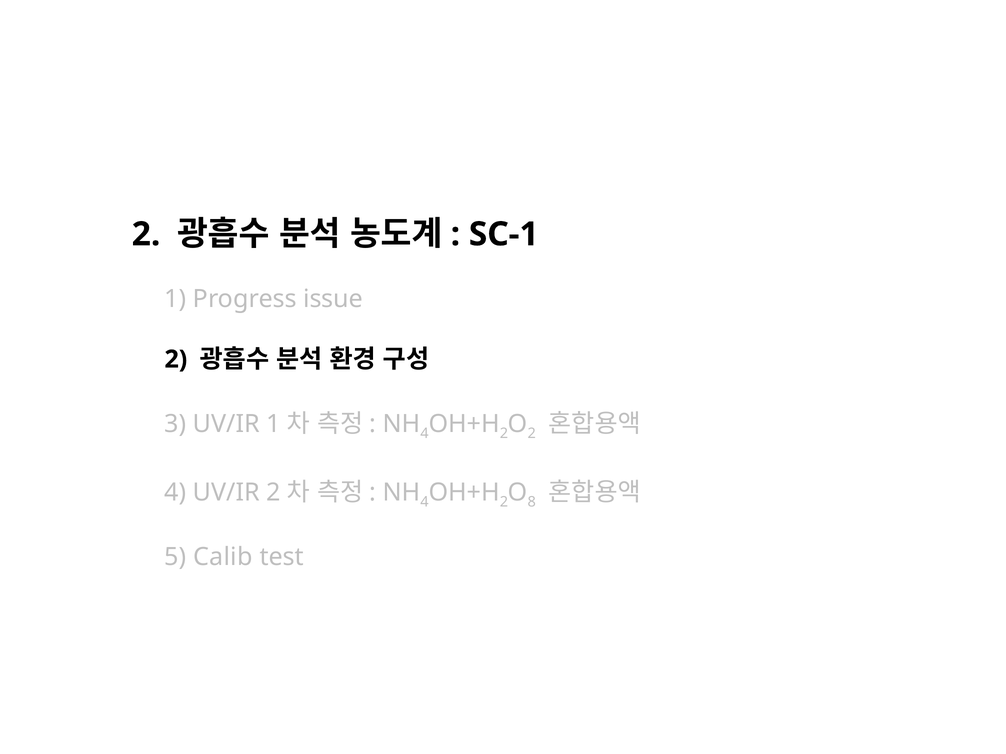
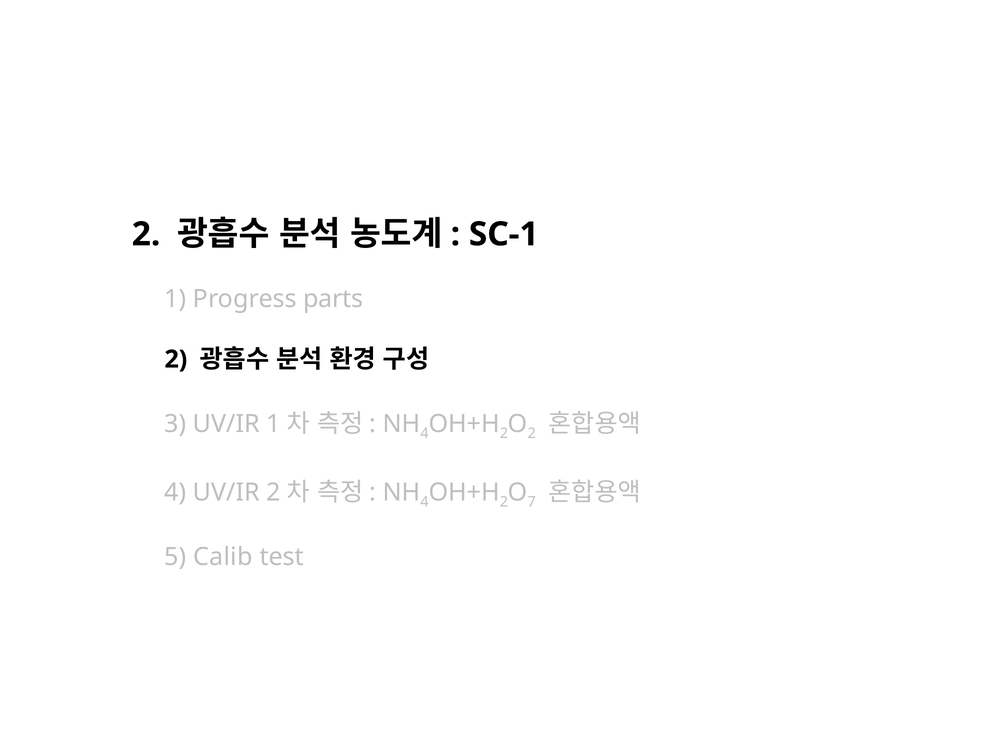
issue: issue -> parts (333, 299)
8: 8 -> 7 (532, 502)
